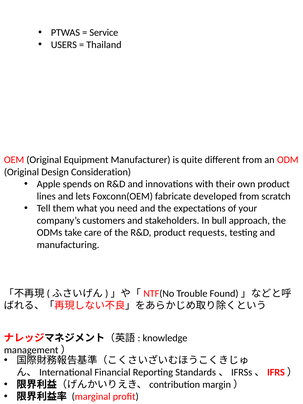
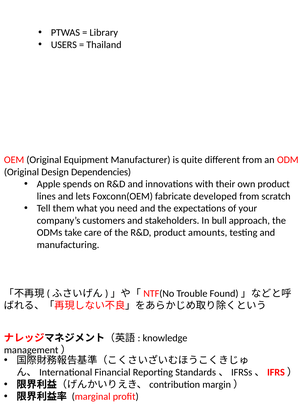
Service: Service -> Library (104, 33)
Consideration: Consideration -> Dependencies (101, 172)
requests: requests -> amounts (208, 233)
